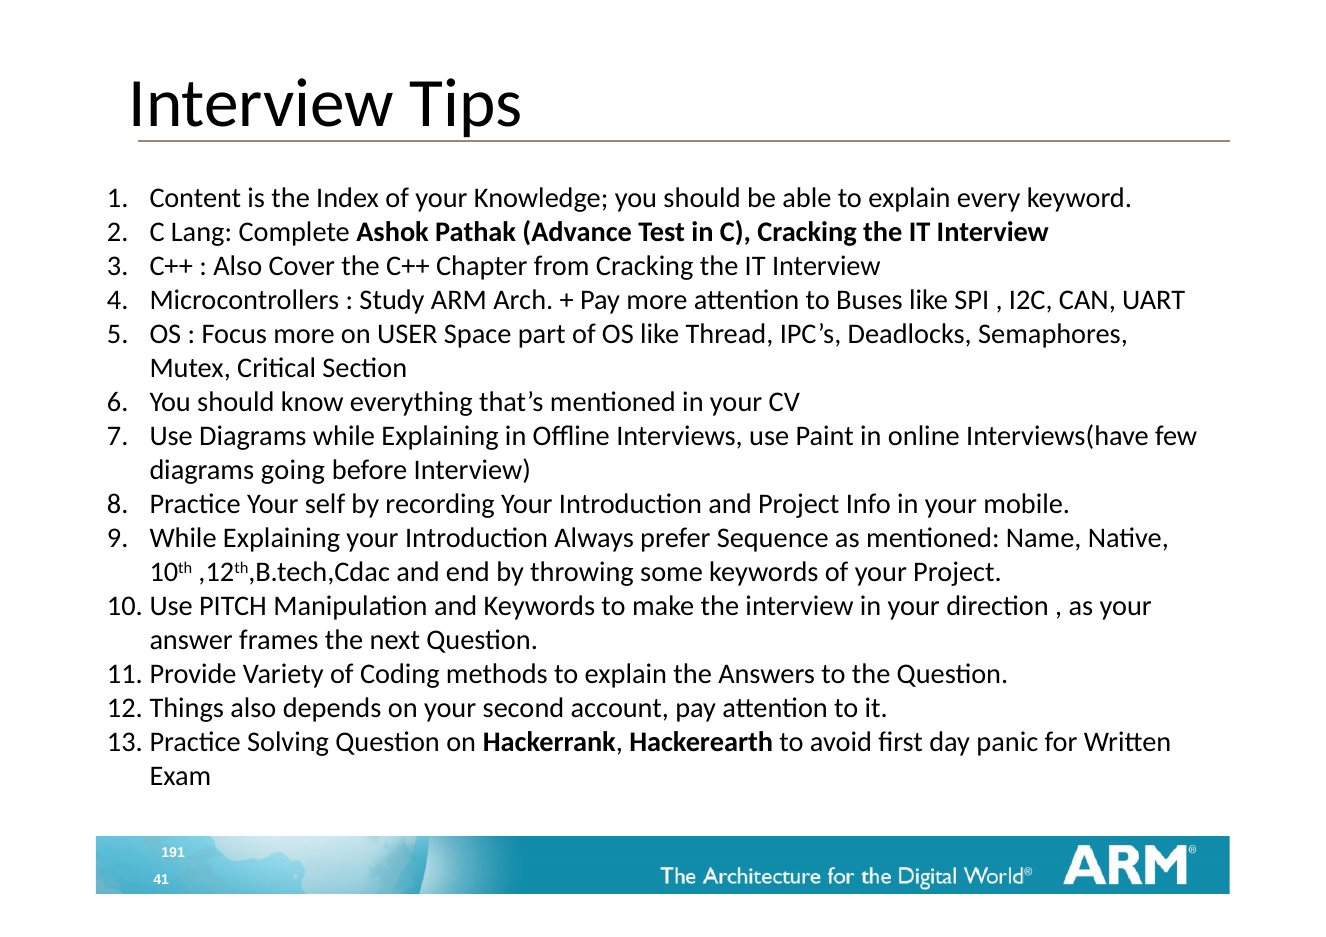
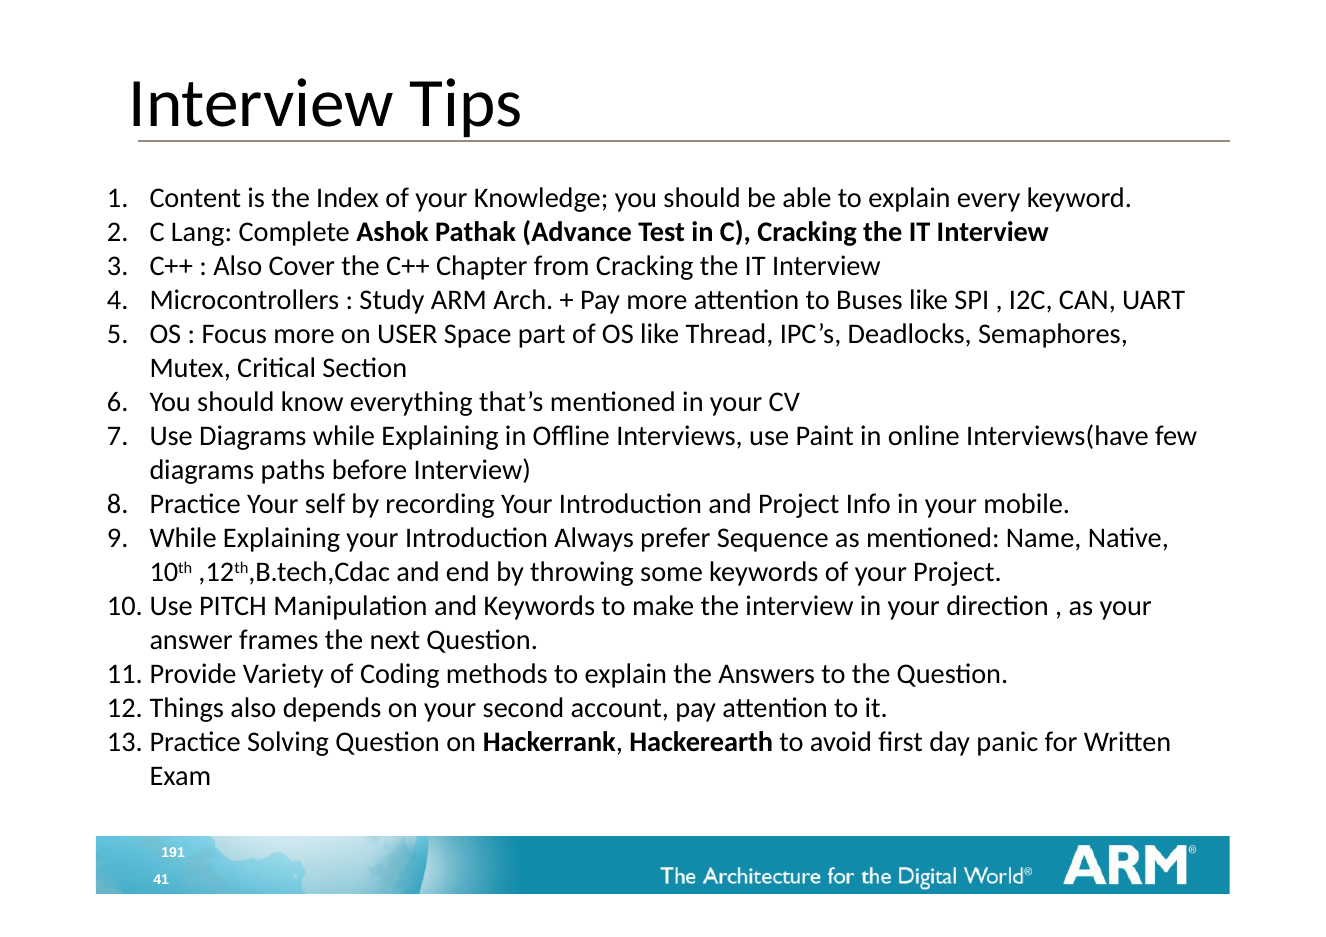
going: going -> paths (293, 470)
